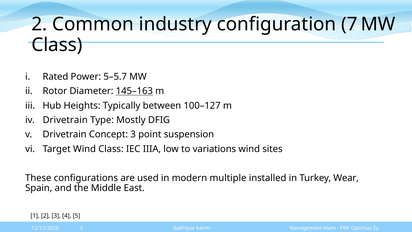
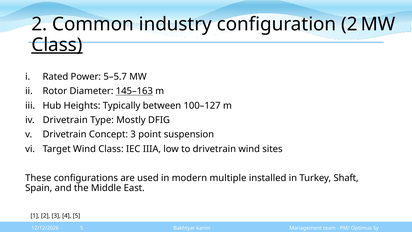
configuration 7: 7 -> 2 (349, 24)
Class underline: none -> present (57, 45)
to variations: variations -> drivetrain (214, 149)
Wear: Wear -> Shaft (346, 178)
